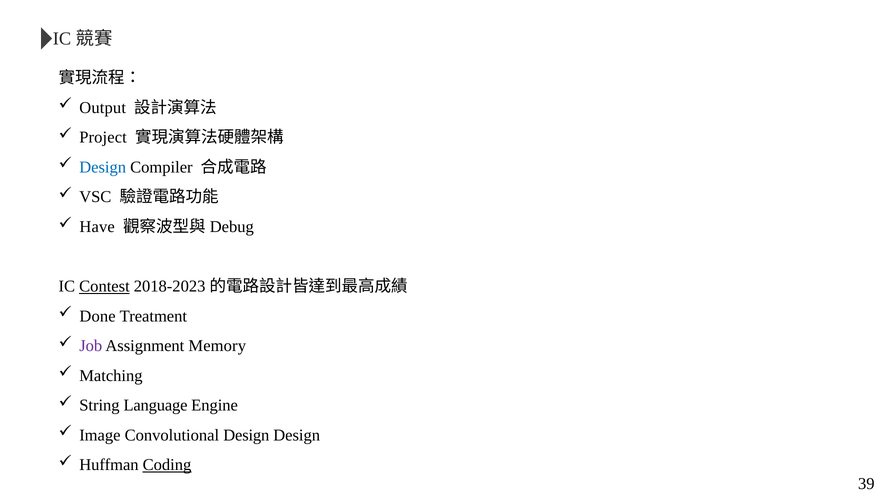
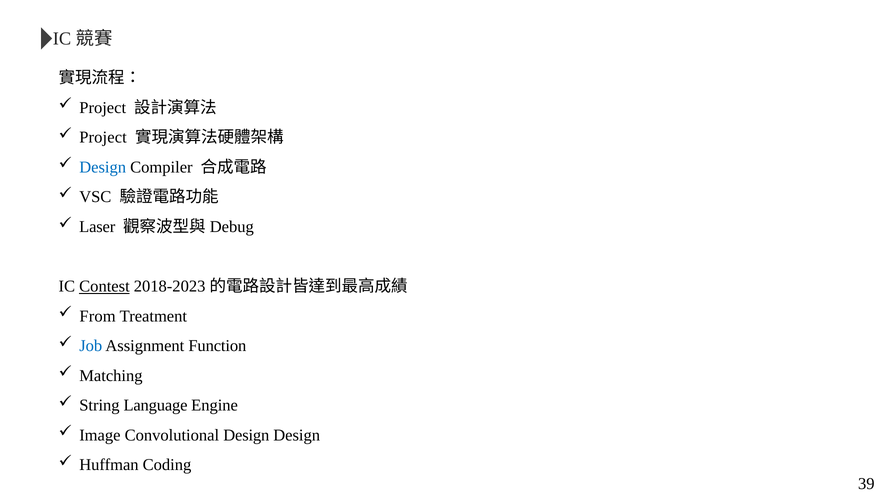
Output: Output -> Project (103, 108)
Have: Have -> Laser (97, 227)
Done: Done -> From (98, 316)
Job colour: purple -> blue (91, 346)
Memory: Memory -> Function (217, 346)
Coding underline: present -> none (167, 465)
